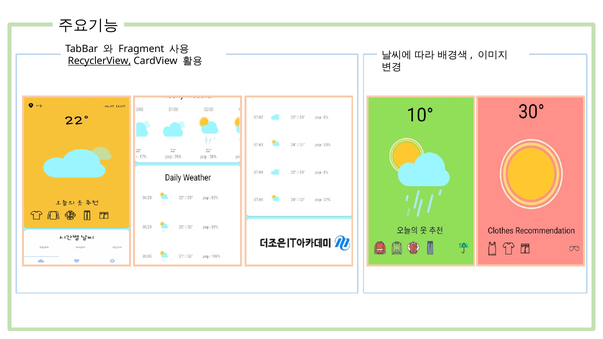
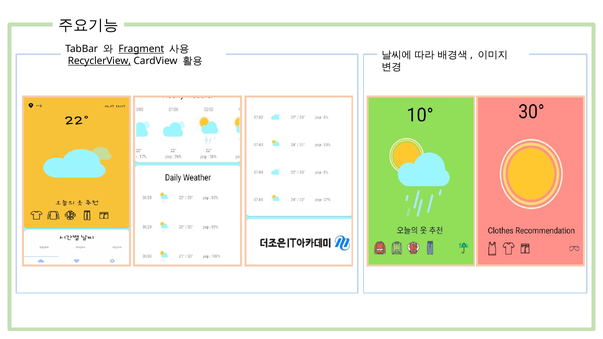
Fragment underline: none -> present (141, 49)
